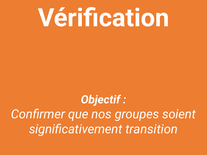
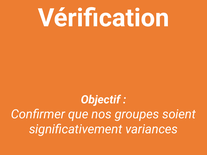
transition: transition -> variances (152, 130)
